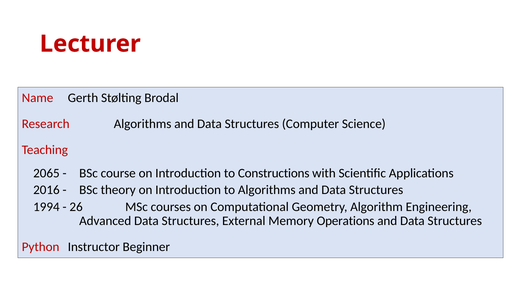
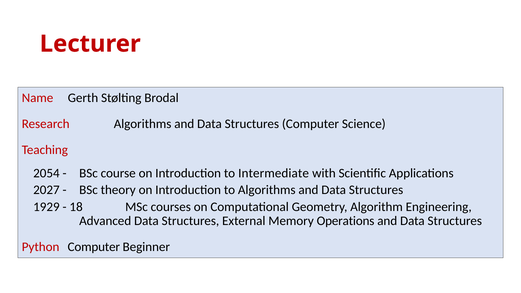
2065: 2065 -> 2054 (46, 173)
Constructions: Constructions -> Intermediate (274, 173)
2016: 2016 -> 2027 (46, 190)
1994: 1994 -> 1929 (46, 207)
26: 26 -> 18 (76, 207)
Python Instructor: Instructor -> Computer (94, 247)
